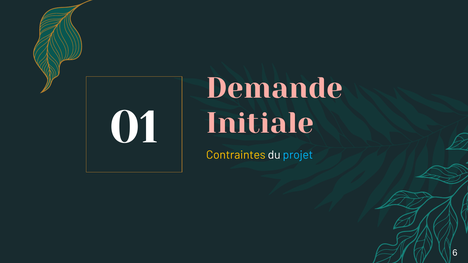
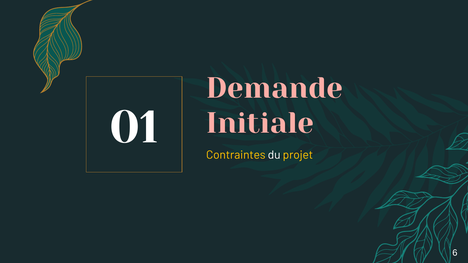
projet colour: light blue -> yellow (298, 155)
